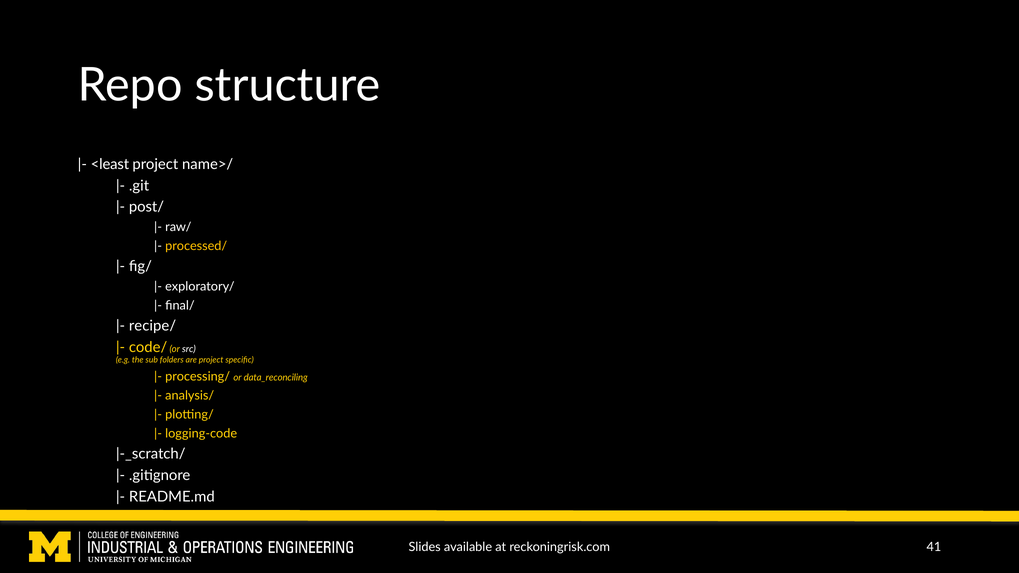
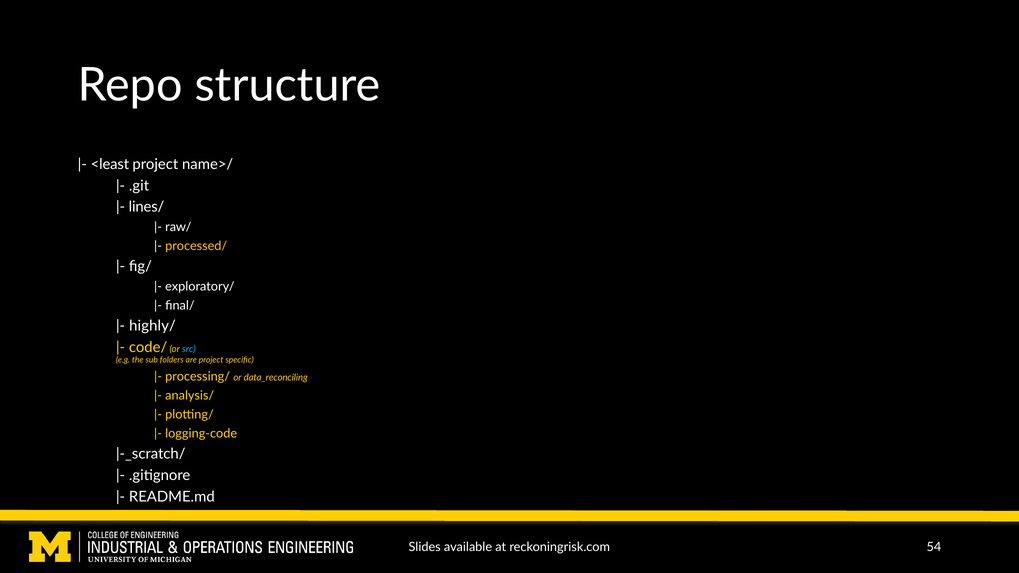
post/: post/ -> lines/ (147, 207)
recipe/: recipe/ -> highly/ (152, 326)
src colour: white -> light blue (189, 349)
41: 41 -> 54 (934, 547)
